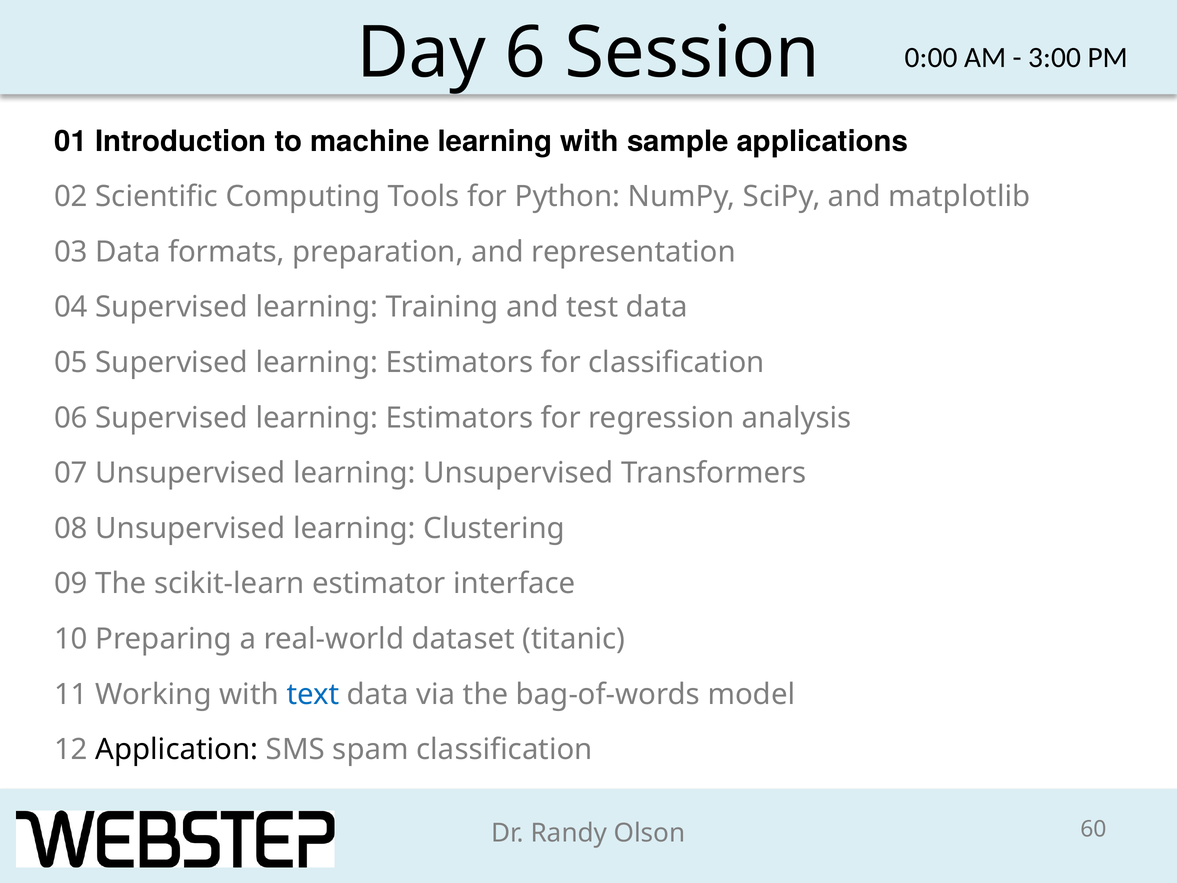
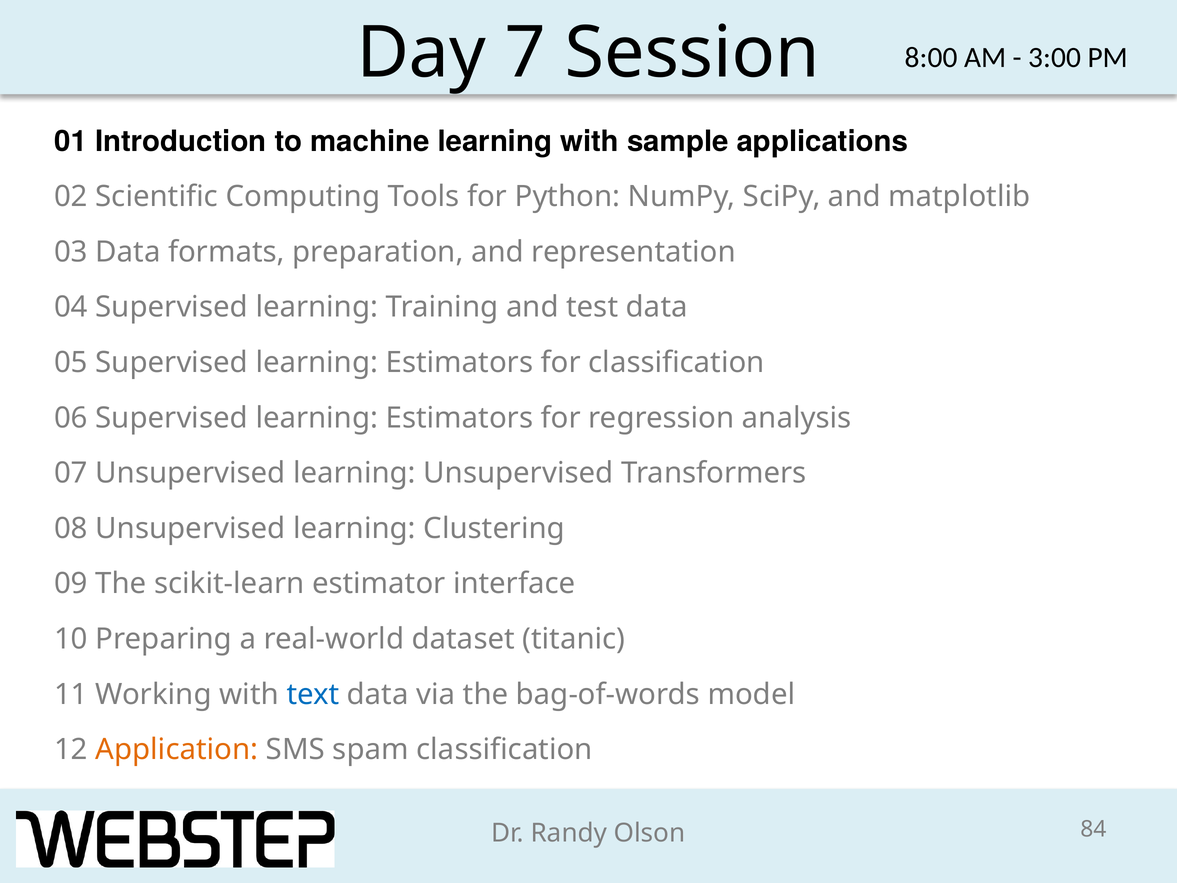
6: 6 -> 7 (525, 53)
0:00: 0:00 -> 8:00 (931, 58)
Application colour: black -> orange (177, 749)
60: 60 -> 84 (1093, 829)
